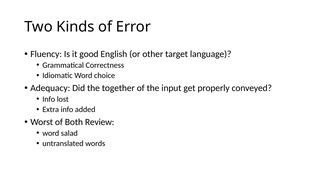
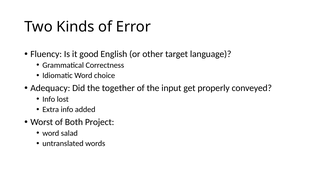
Review: Review -> Project (100, 122)
